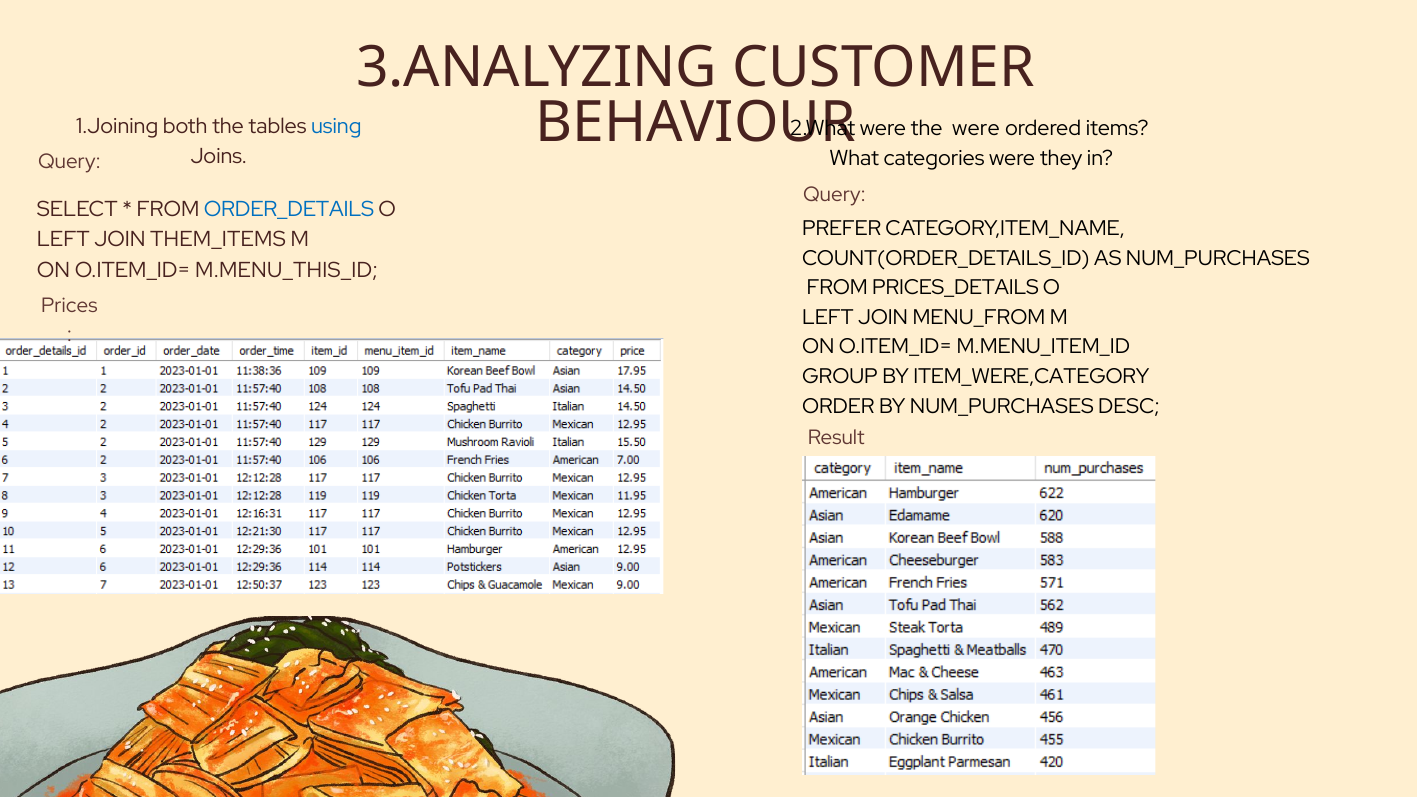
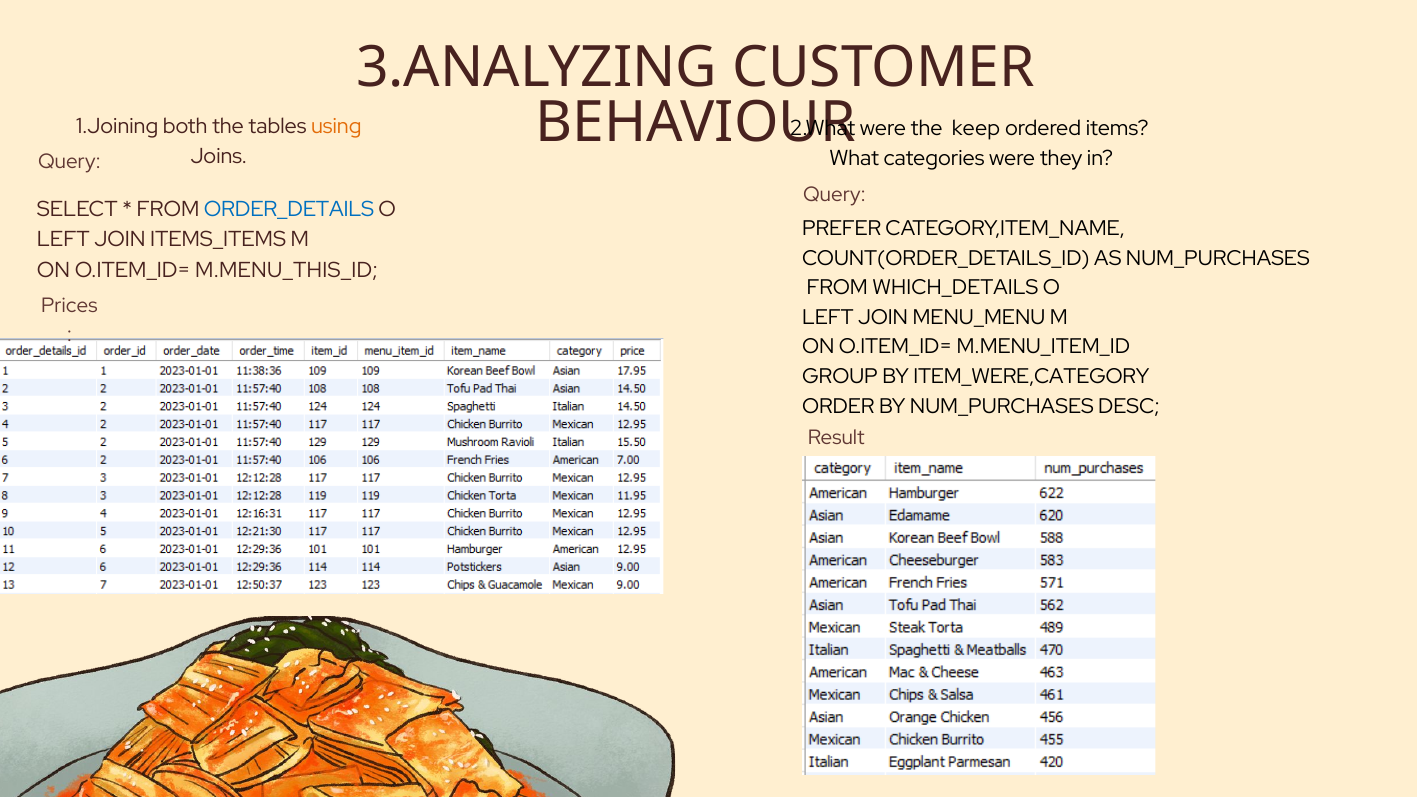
using colour: blue -> orange (336, 126)
the were: were -> keep (976, 128)
THEM_ITEMS: THEM_ITEMS -> ITEMS_ITEMS (218, 240)
PRICES_DETAILS: PRICES_DETAILS -> WHICH_DETAILS (955, 288)
MENU_FROM: MENU_FROM -> MENU_MENU (979, 317)
